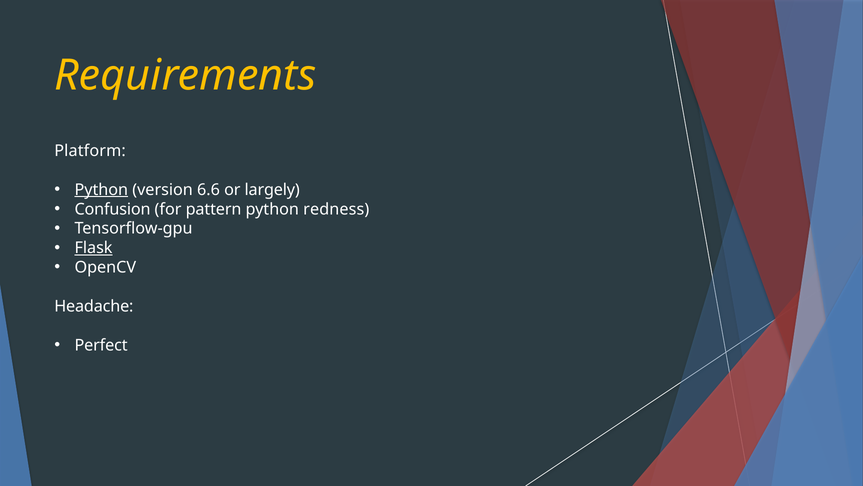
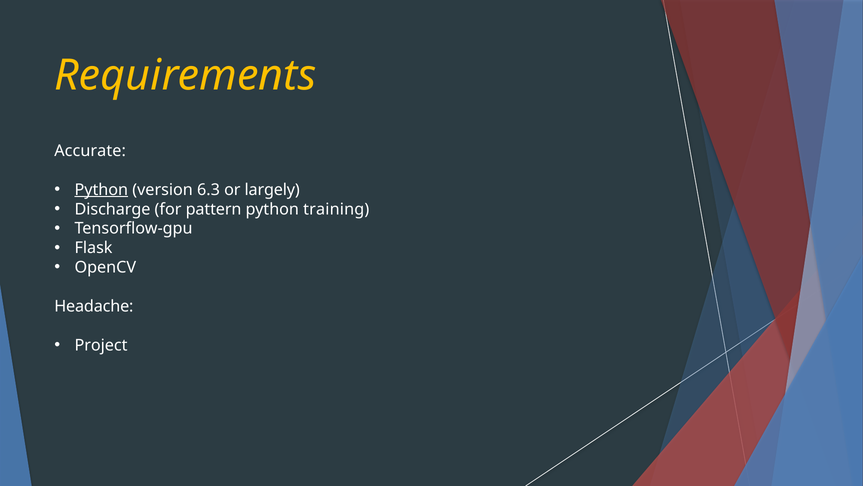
Platform: Platform -> Accurate (90, 151)
6.6: 6.6 -> 6.3 (208, 189)
Confusion: Confusion -> Discharge (113, 209)
redness: redness -> training (336, 209)
Flask underline: present -> none (94, 248)
Perfect: Perfect -> Project (101, 345)
